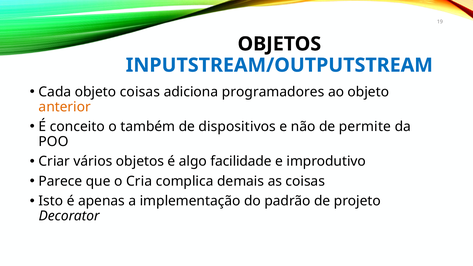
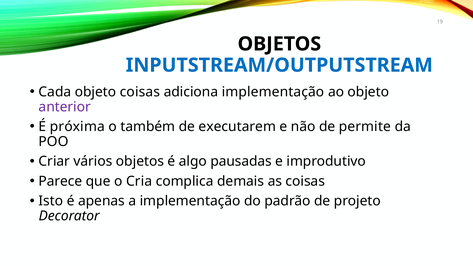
adiciona programadores: programadores -> implementação (273, 92)
anterior colour: orange -> purple (65, 107)
conceito: conceito -> próxima (77, 127)
dispositivos: dispositivos -> executarem (237, 127)
facilidade: facilidade -> pausadas (241, 161)
